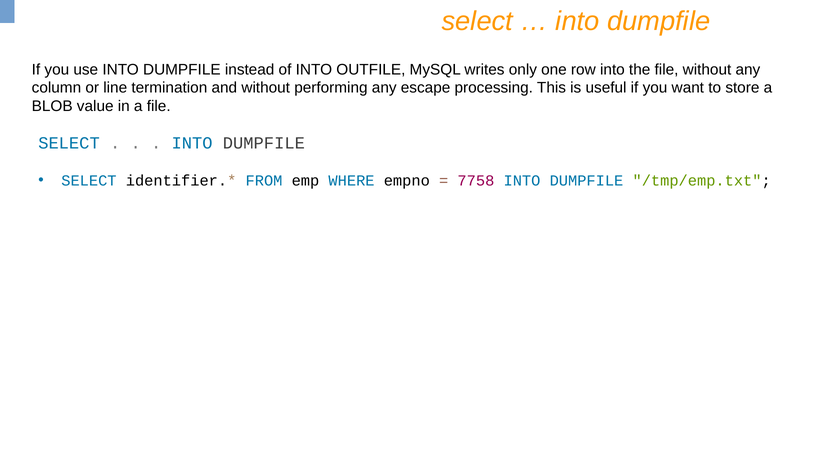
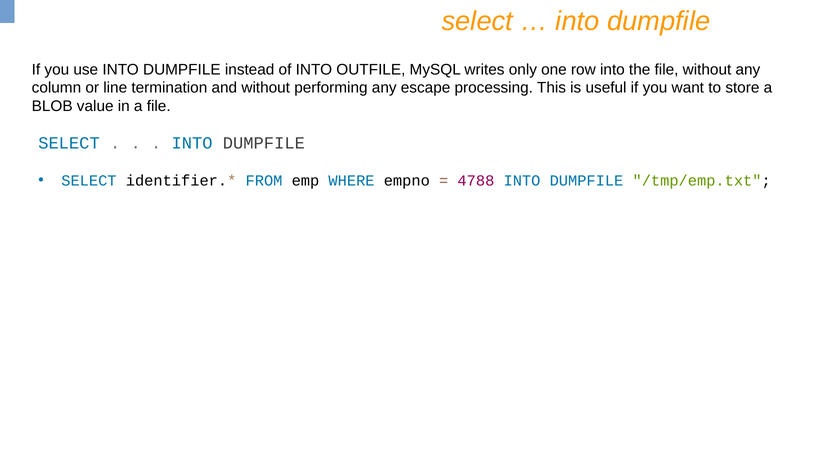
7758: 7758 -> 4788 (476, 181)
